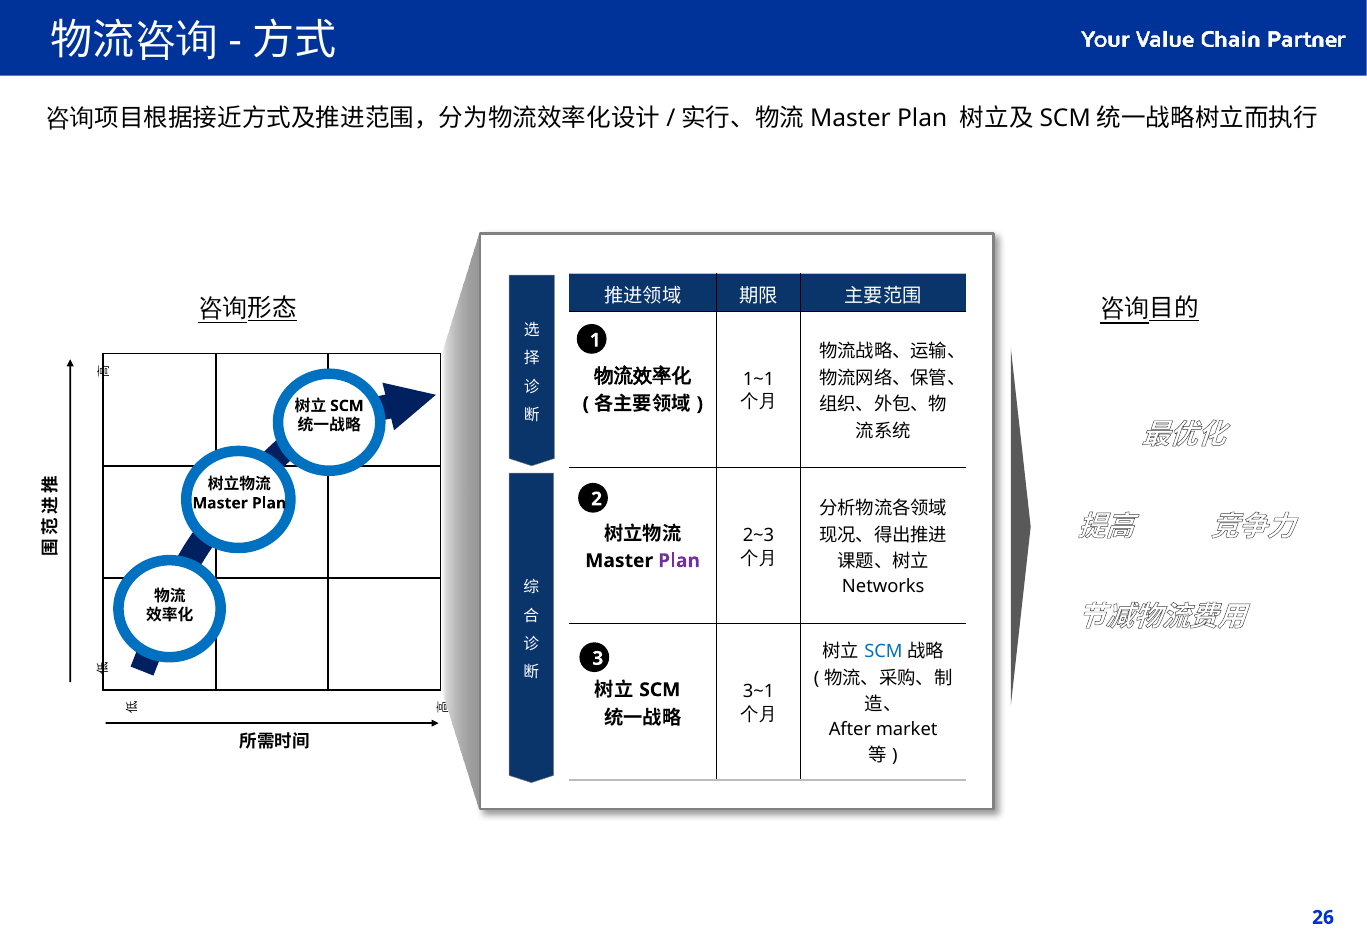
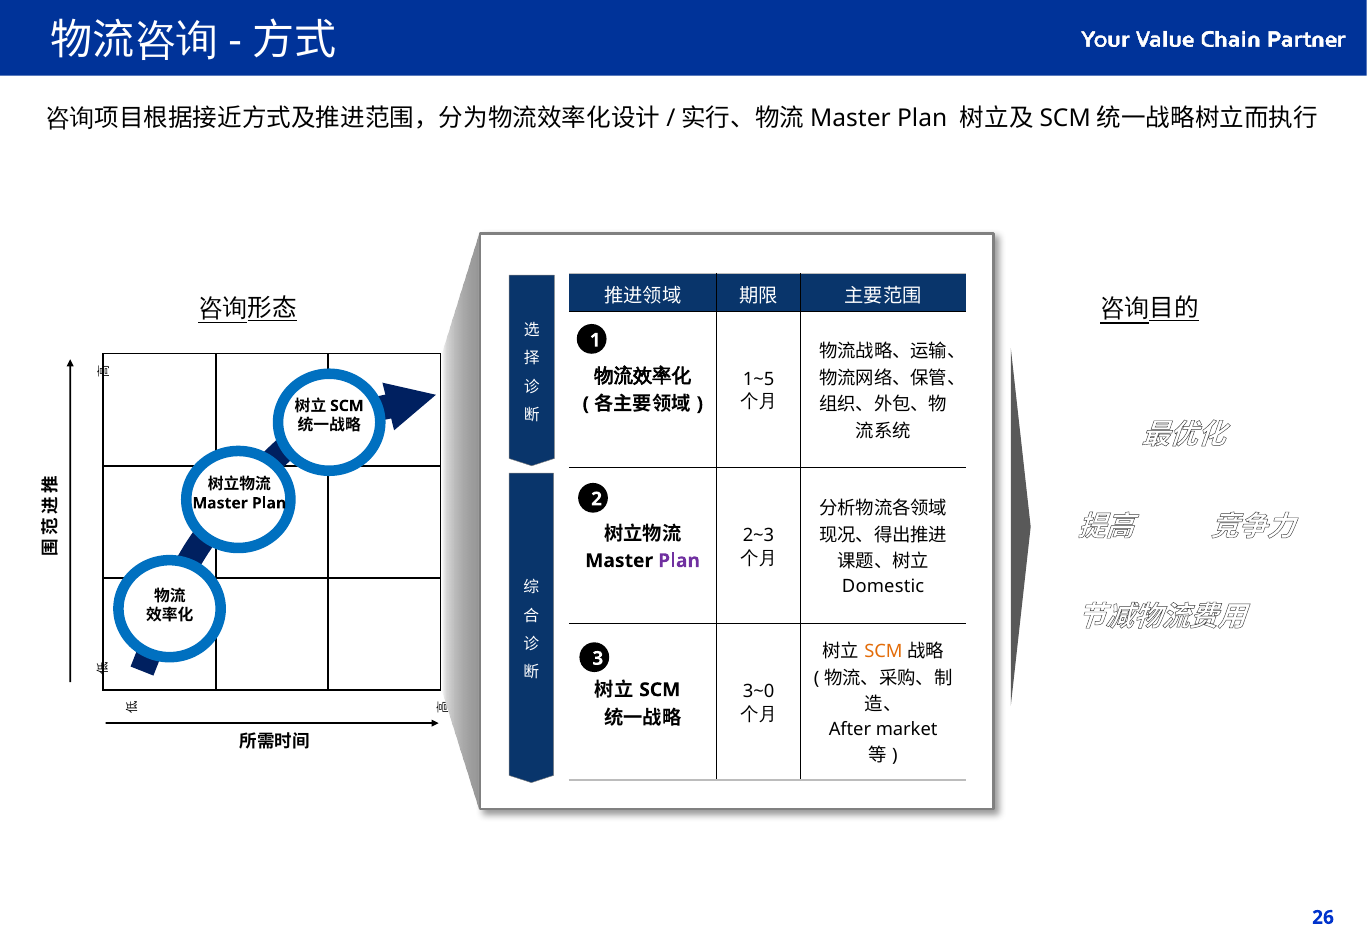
1~1: 1~1 -> 1~5 (759, 379)
Networks: Networks -> Domestic (883, 587)
SCM colour: blue -> orange (883, 652)
3~1: 3~1 -> 3~0 (759, 692)
